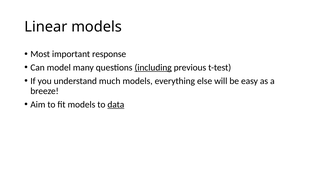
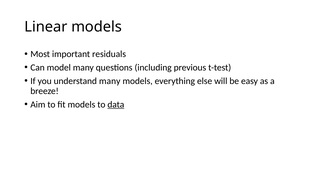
response: response -> residuals (109, 54)
including underline: present -> none (153, 68)
understand much: much -> many (110, 81)
